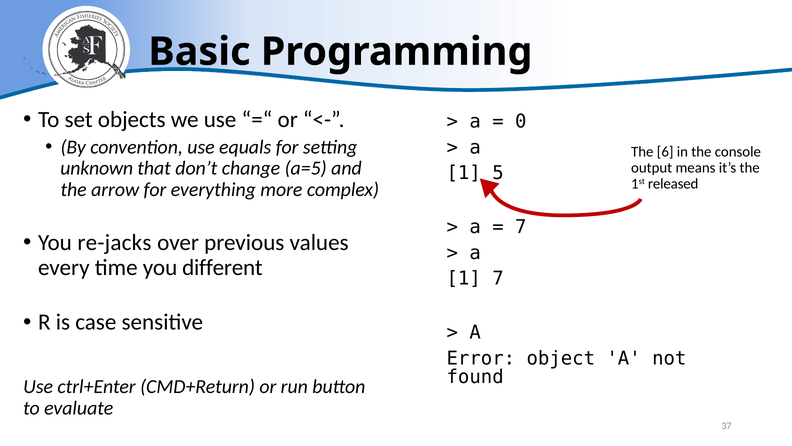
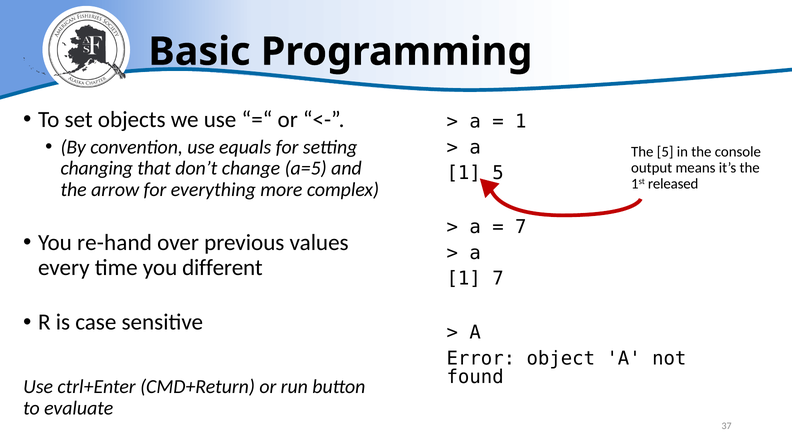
0: 0 -> 1 (521, 121)
The 6: 6 -> 5 (665, 152)
unknown: unknown -> changing (97, 168)
re-jacks: re-jacks -> re-hand (114, 242)
